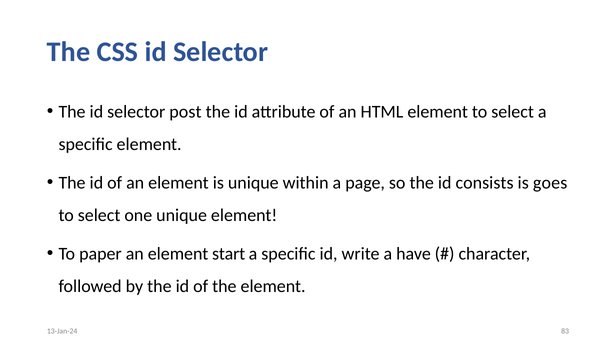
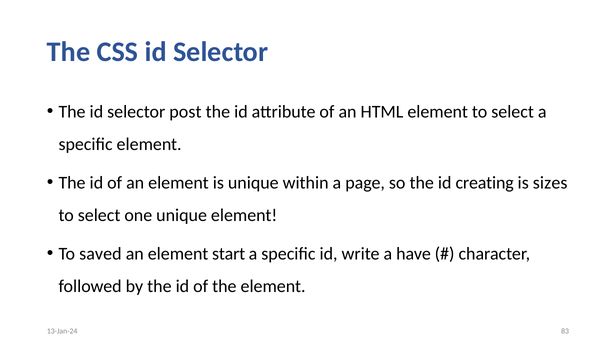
consists: consists -> creating (485, 183)
goes: goes -> sizes (550, 183)
paper: paper -> saved (100, 254)
